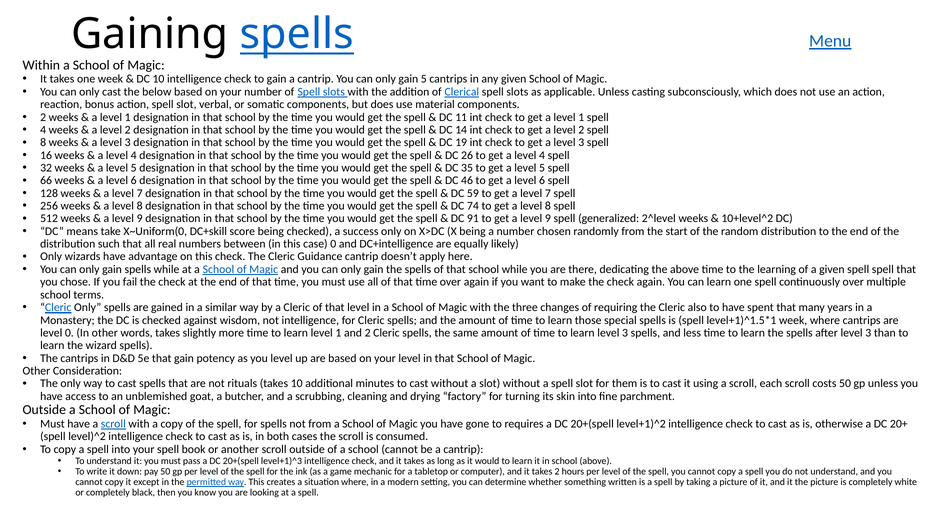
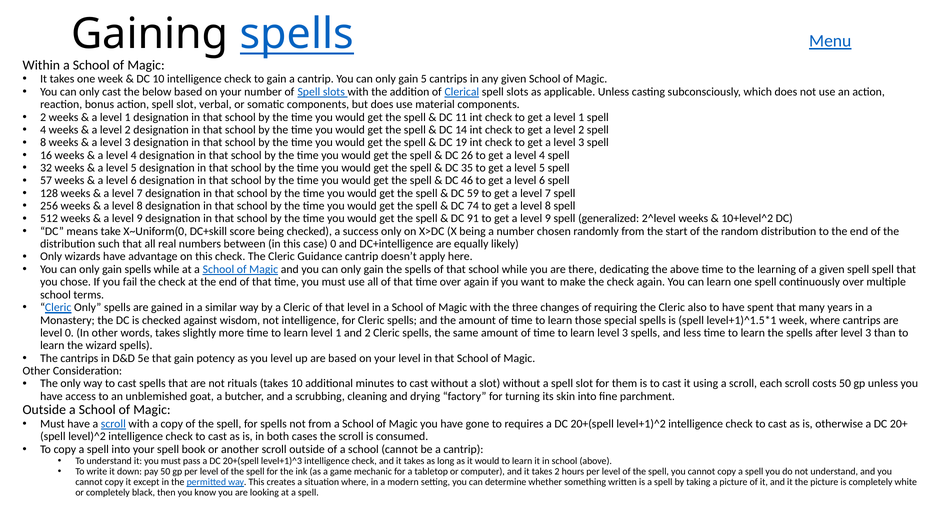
66: 66 -> 57 (46, 181)
